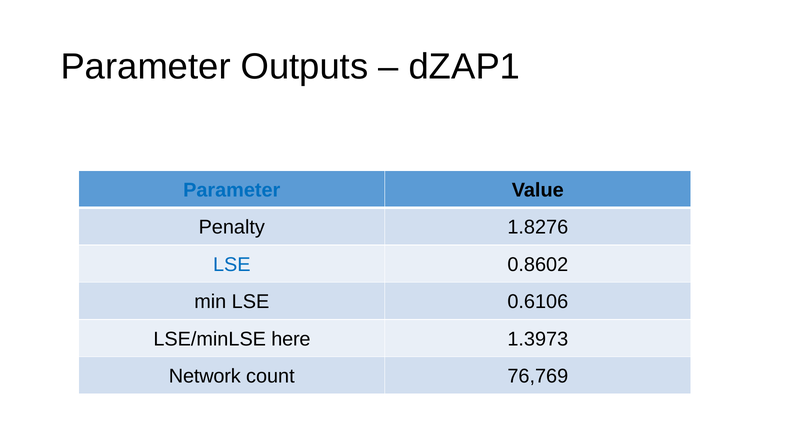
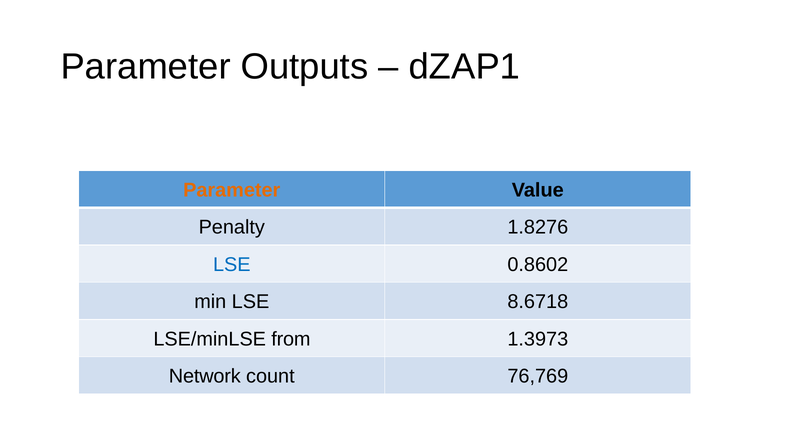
Parameter colour: blue -> orange (232, 190)
0.6106: 0.6106 -> 8.6718 (538, 302)
here: here -> from (291, 339)
